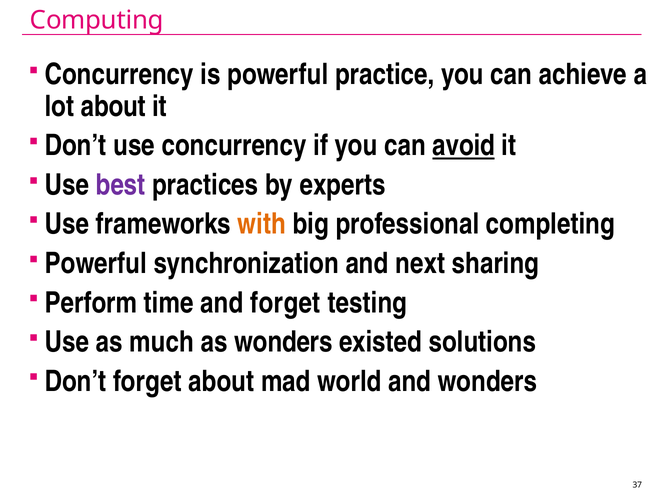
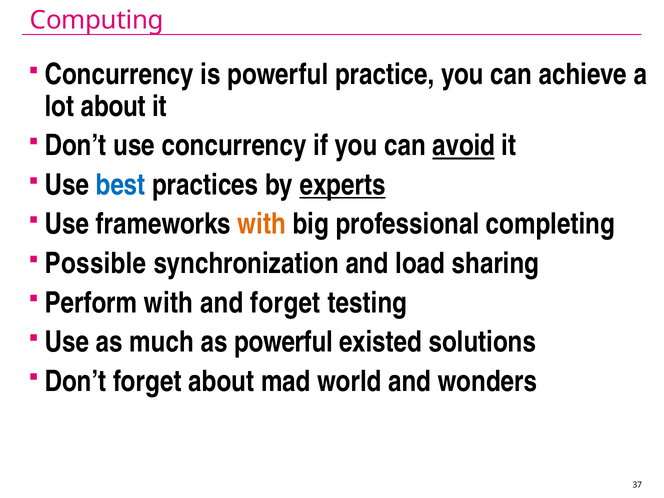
best colour: purple -> blue (121, 185)
experts underline: none -> present (343, 185)
Powerful: Powerful -> Possible (96, 264)
next: next -> load (420, 264)
Perform time: time -> with (169, 303)
as wonders: wonders -> powerful (284, 342)
